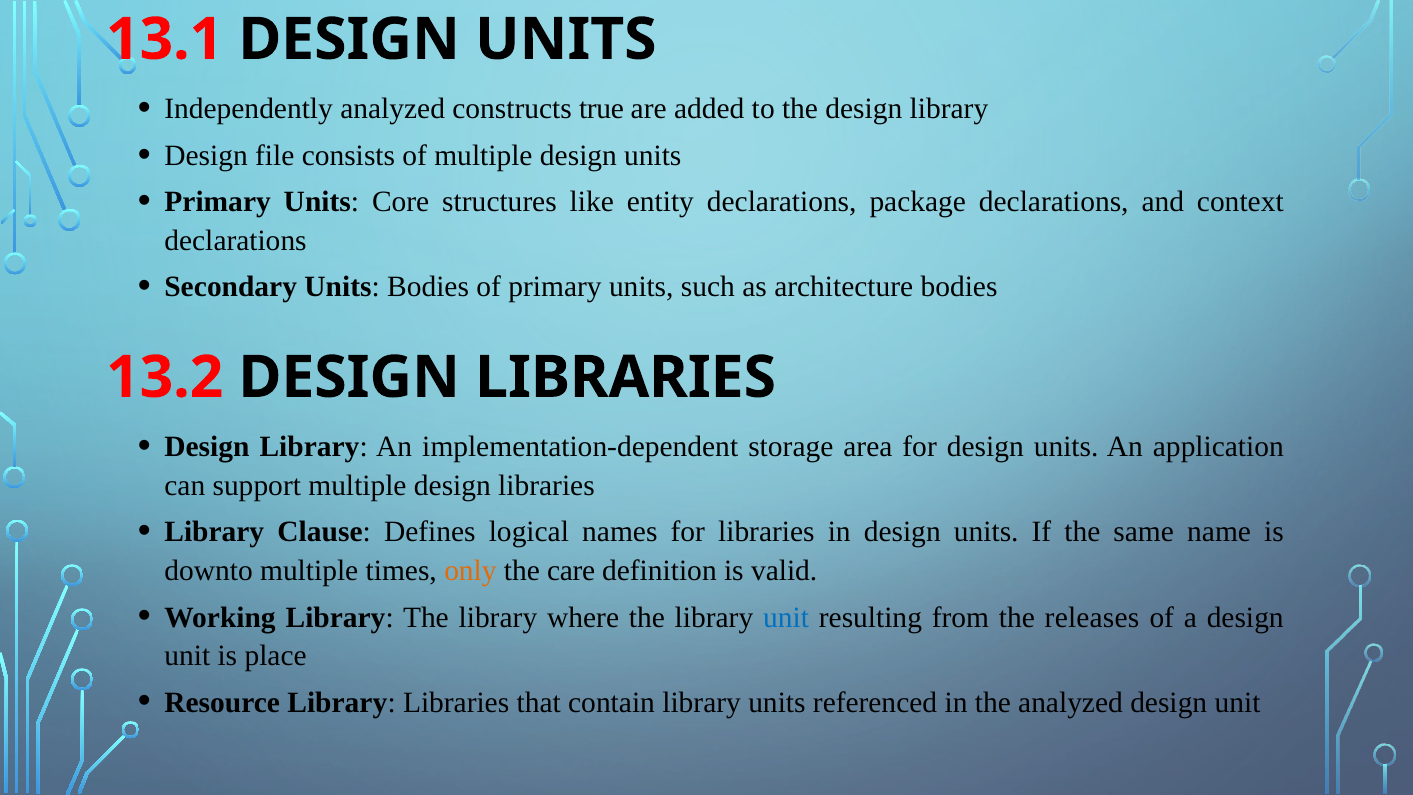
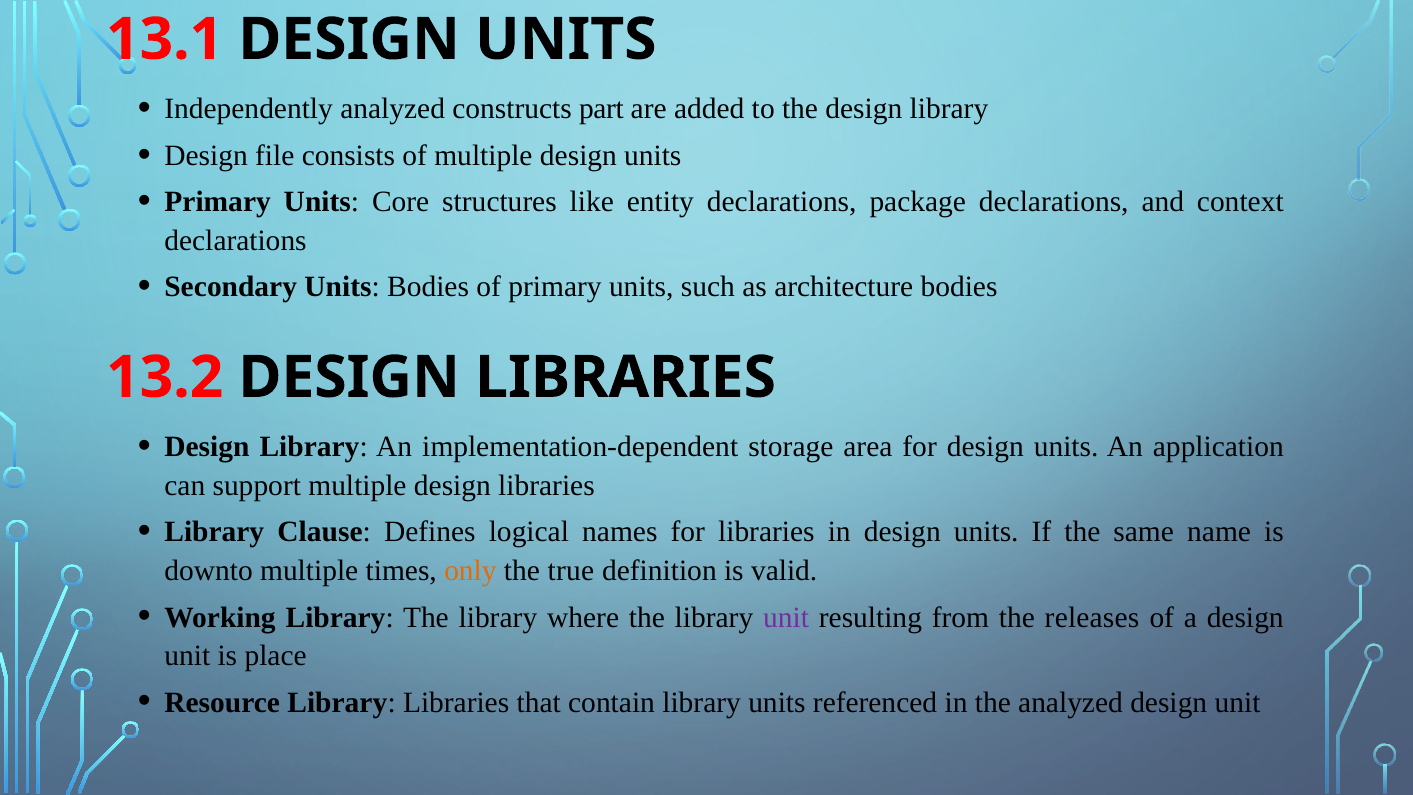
true: true -> part (601, 109)
care: care -> true (571, 571)
unit colour: blue -> purple (786, 617)
